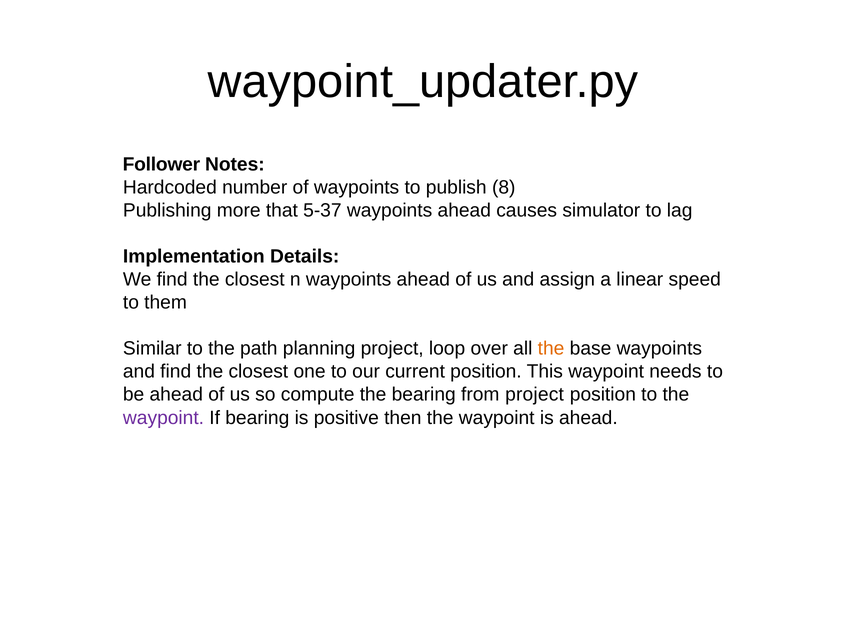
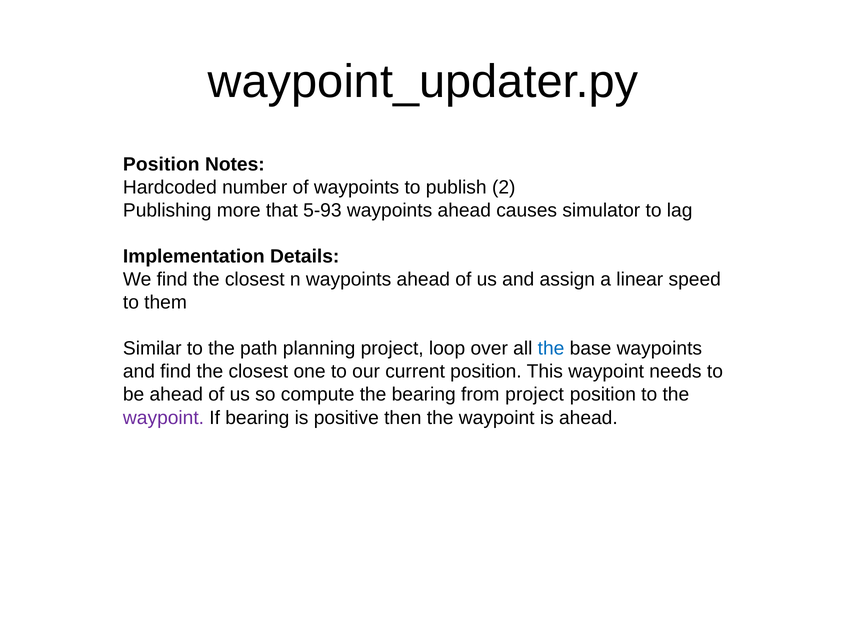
Follower: Follower -> Position (161, 164)
8: 8 -> 2 (504, 187)
5-37: 5-37 -> 5-93 (322, 210)
the colour: orange -> blue (551, 349)
